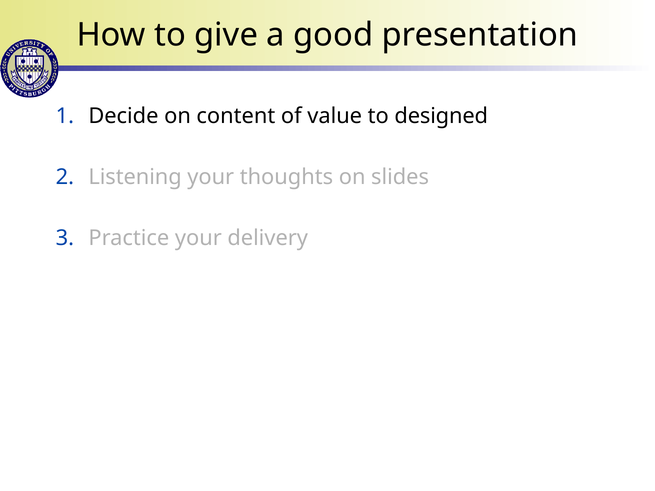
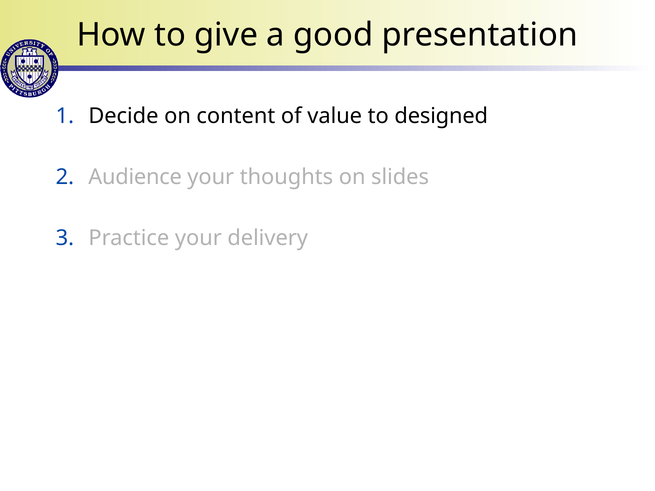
Listening: Listening -> Audience (135, 177)
